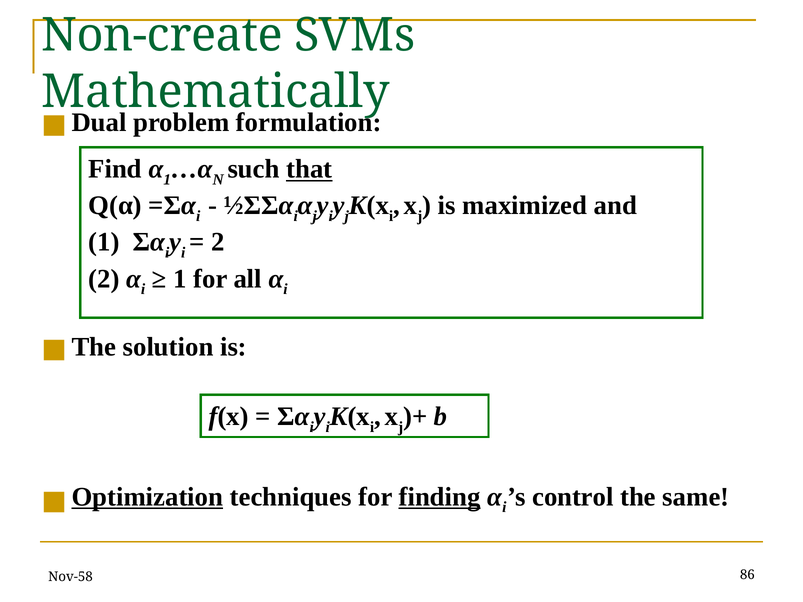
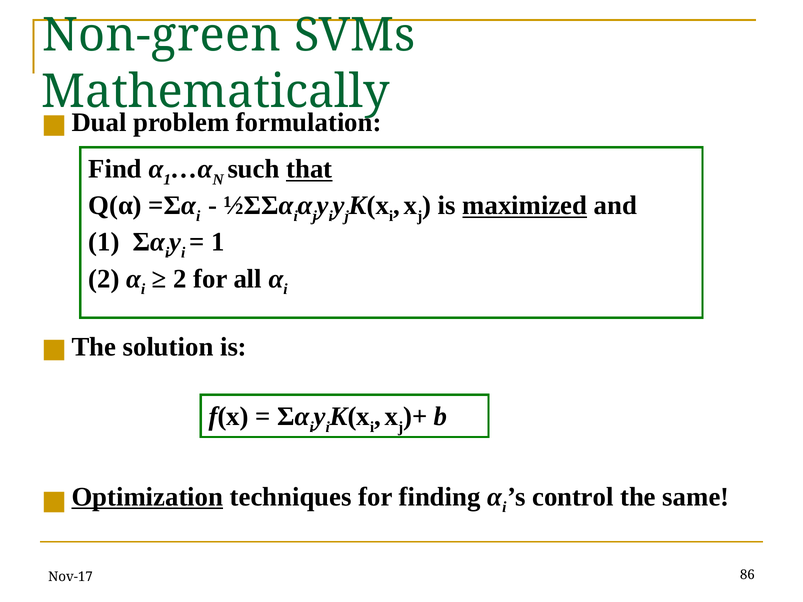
Non-create: Non-create -> Non-green (162, 35)
maximized underline: none -> present (525, 206)
2: 2 -> 1 (218, 242)
1: 1 -> 2 (180, 279)
finding underline: present -> none (440, 497)
Nov-58: Nov-58 -> Nov-17 (71, 577)
